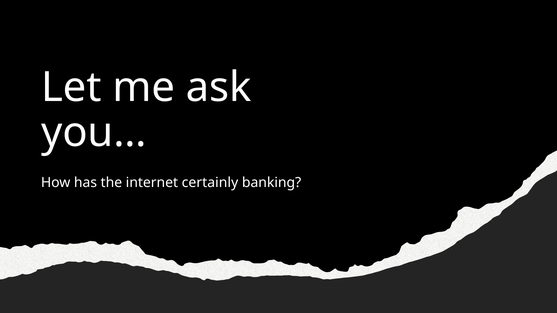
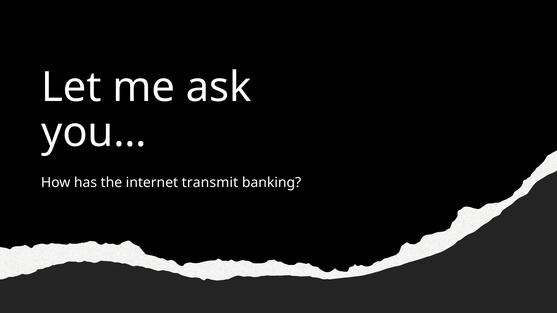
certainly: certainly -> transmit (210, 183)
